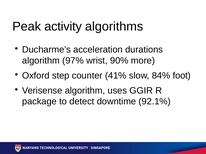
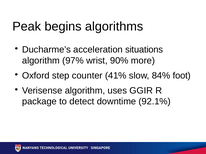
activity: activity -> begins (63, 26)
durations: durations -> situations (144, 50)
